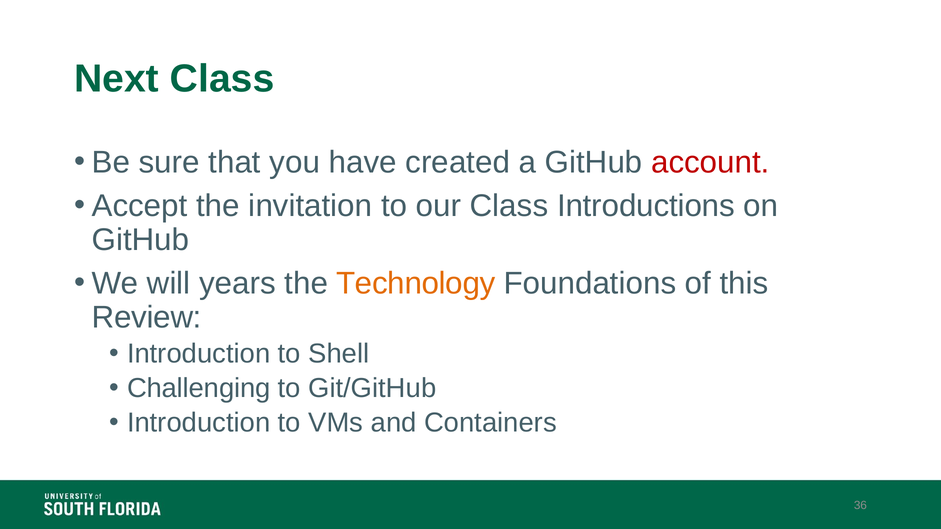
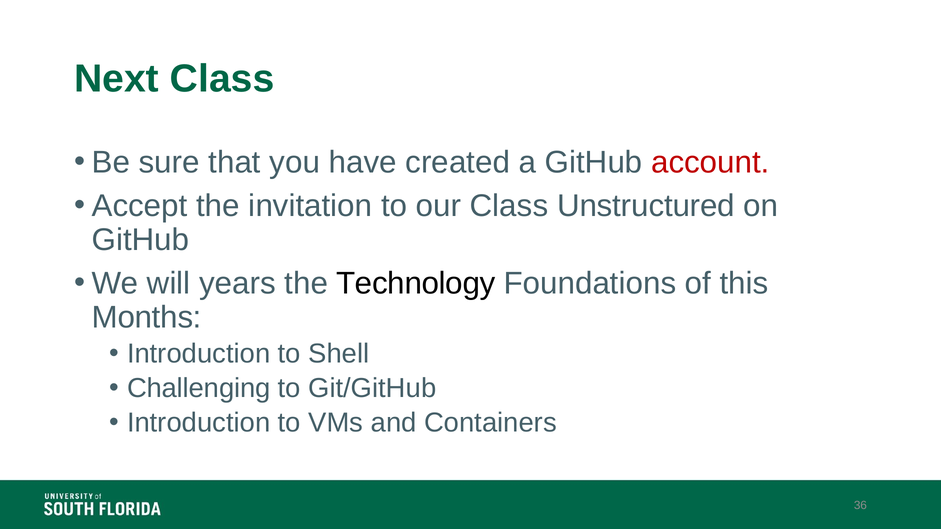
Introductions: Introductions -> Unstructured (646, 206)
Technology colour: orange -> black (416, 284)
Review: Review -> Months (147, 317)
